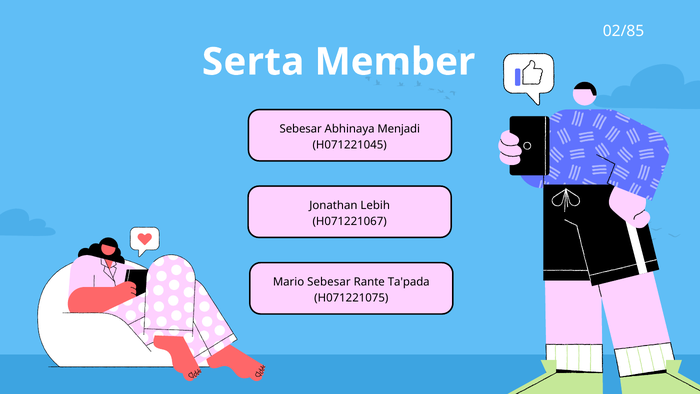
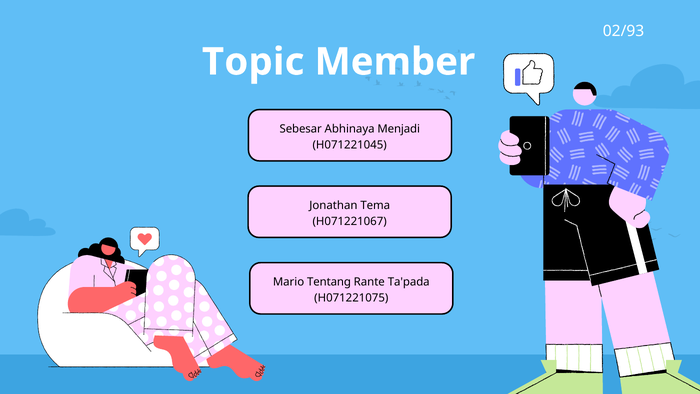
02/85: 02/85 -> 02/93 (624, 31)
Serta: Serta -> Topic (253, 62)
Lebih: Lebih -> Tema (375, 205)
Mario Sebesar: Sebesar -> Tentang (329, 282)
